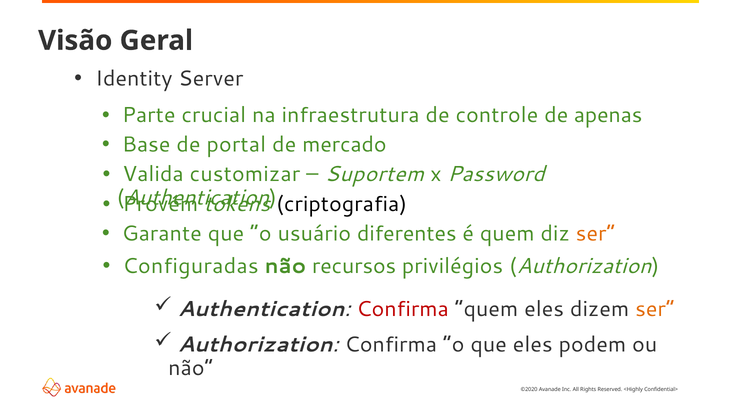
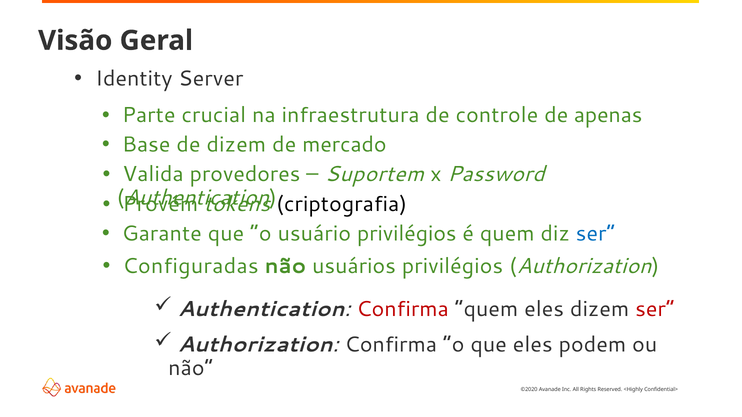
de portal: portal -> dizem (236, 145)
customizar: customizar -> provedores (245, 174)
usuário diferentes: diferentes -> privilégios (407, 234)
ser colour: orange -> blue (596, 234)
recursos: recursos -> usuários (354, 266)
ser colour: orange -> red (655, 309)
